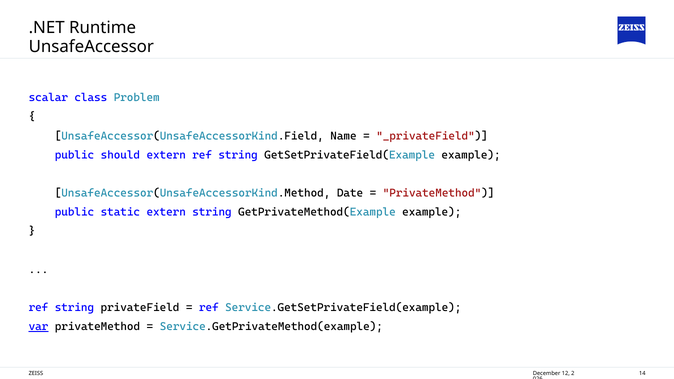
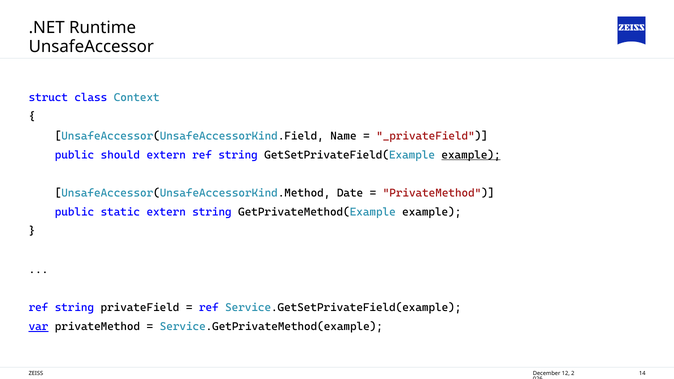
scalar: scalar -> struct (48, 98)
Problem: Problem -> Context (137, 98)
example underline: none -> present (471, 155)
